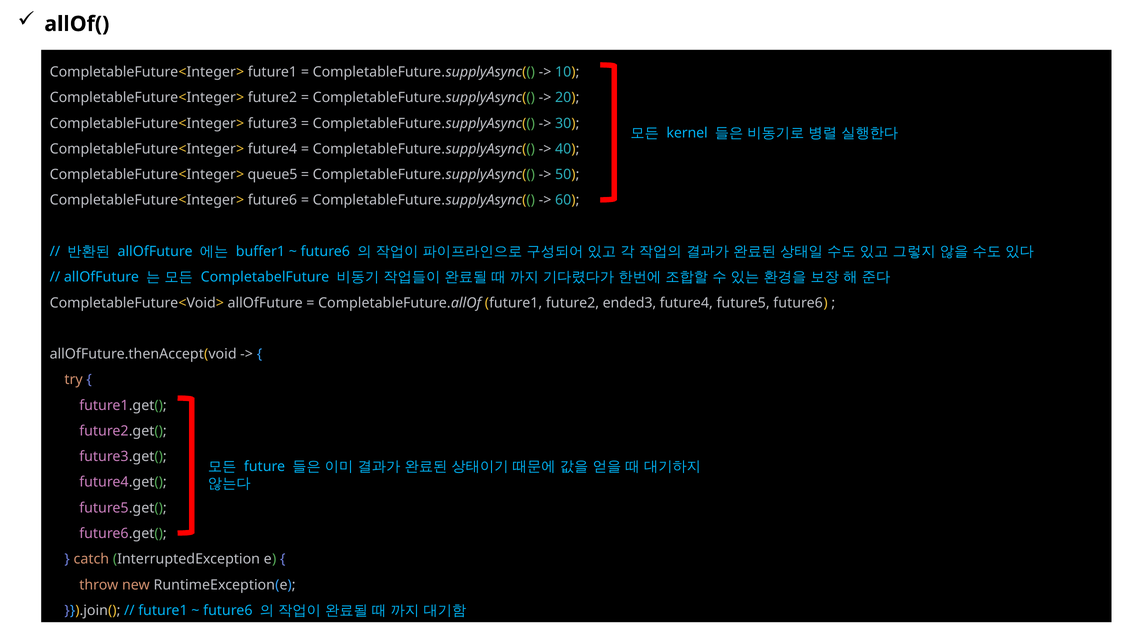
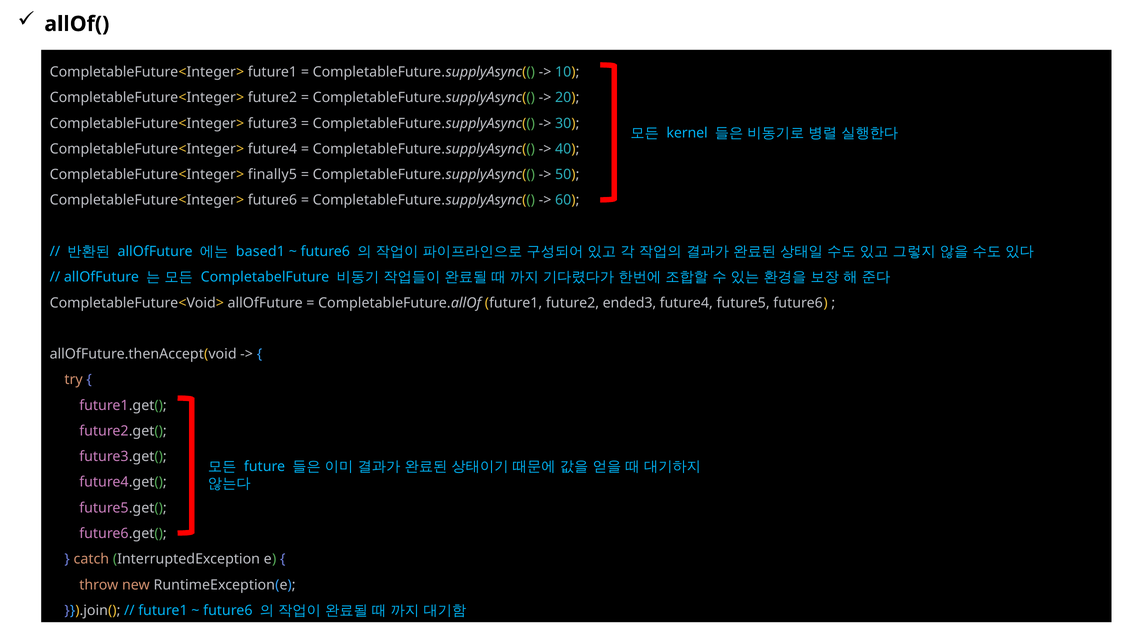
queue5: queue5 -> finally5 (272, 175)
buffer1: buffer1 -> based1 (260, 252)
